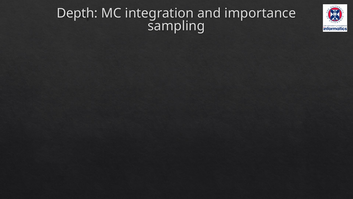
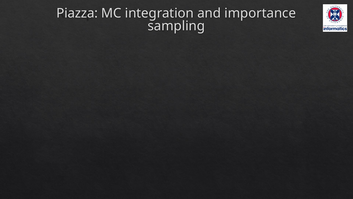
Depth: Depth -> Piazza (77, 13)
